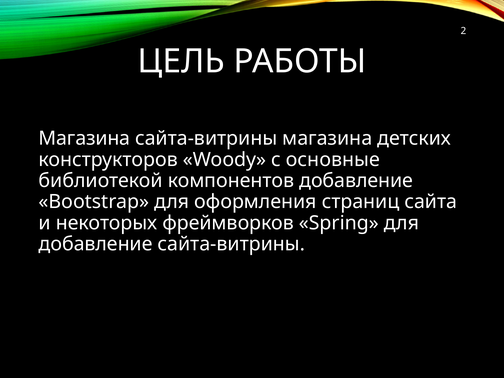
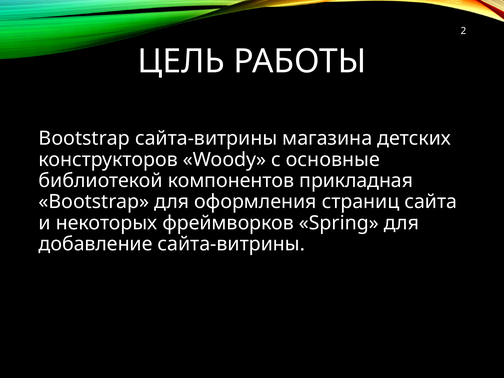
Магазина: Магазина -> Bootstrap (84, 138)
компонентов добавление: добавление -> прикладная (356, 181)
